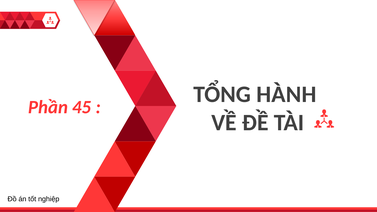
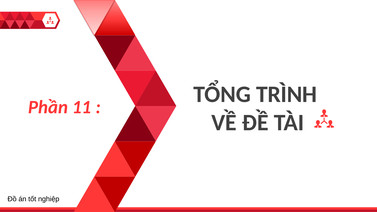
HÀNH: HÀNH -> TRÌNH (287, 94)
45: 45 -> 11 (82, 107)
